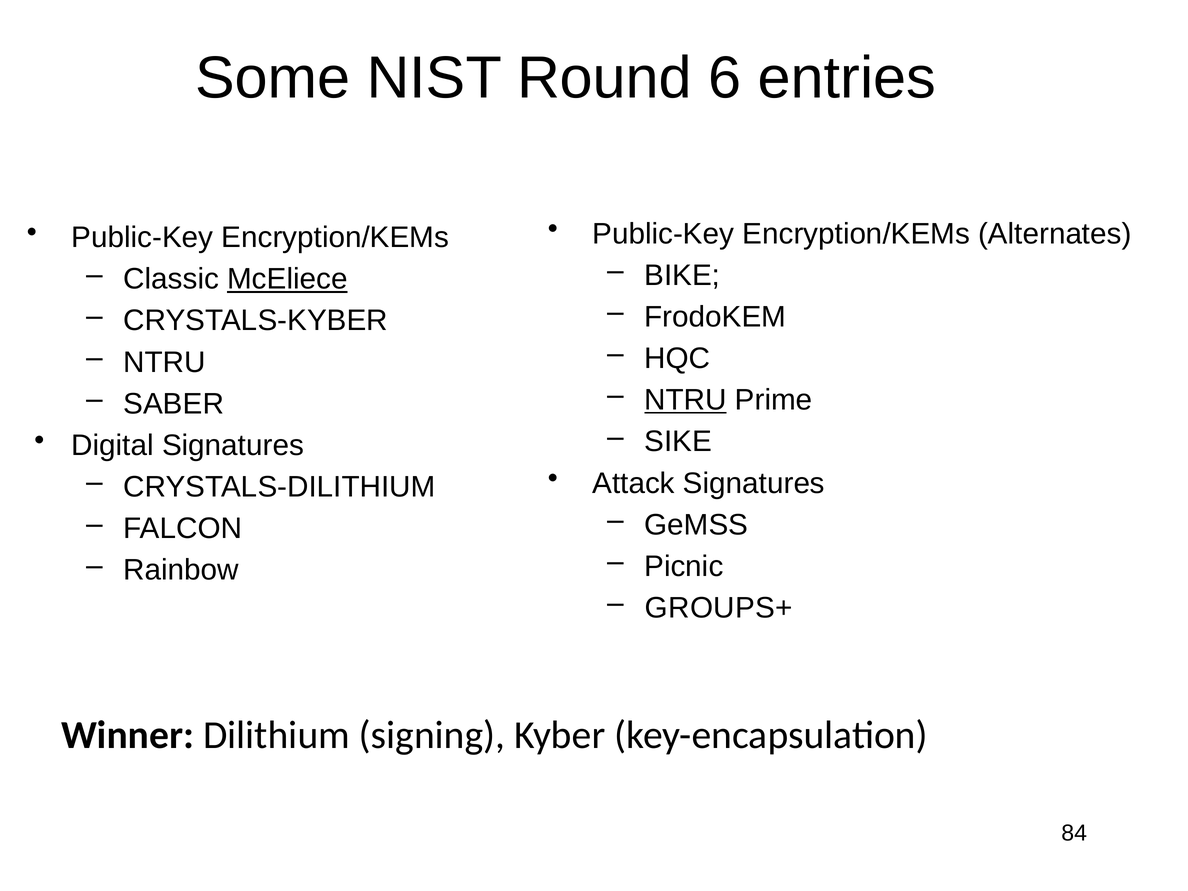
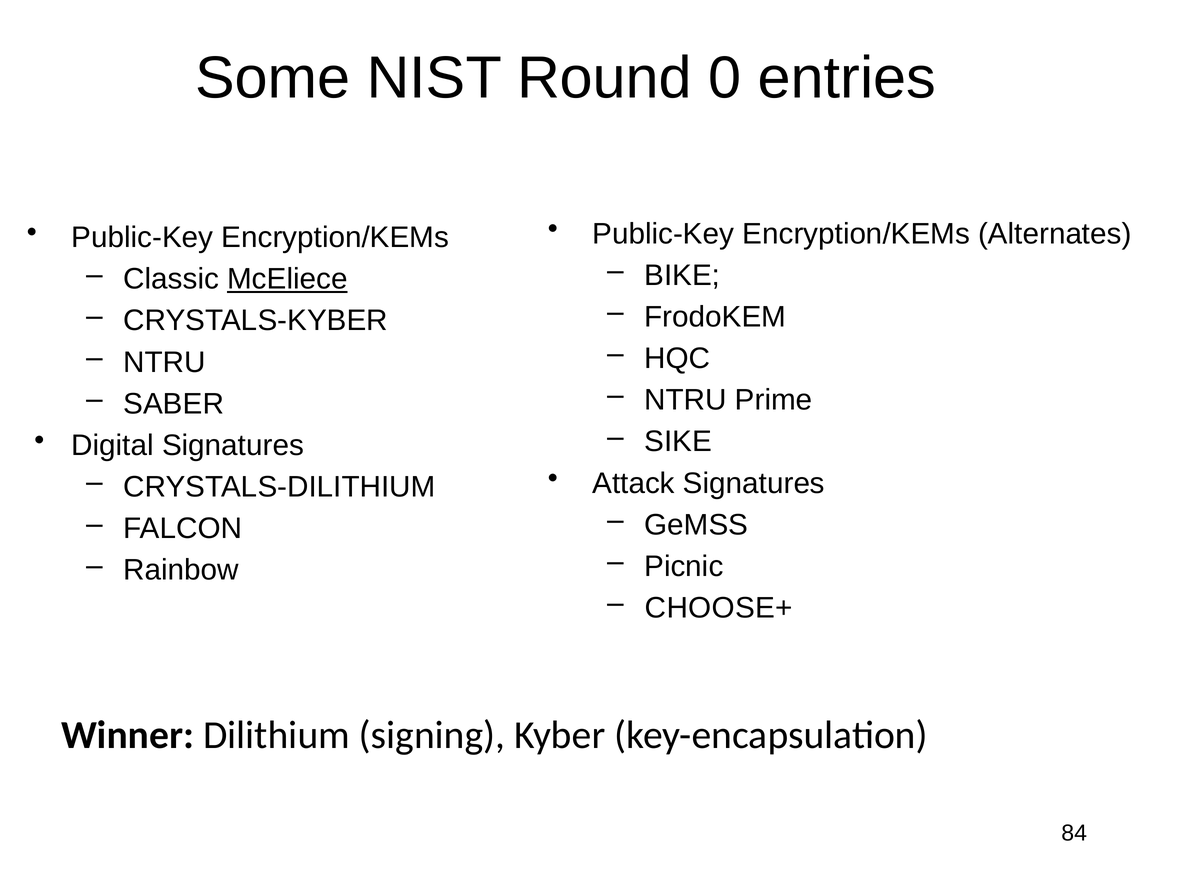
6: 6 -> 0 (725, 78)
NTRU underline: present -> none (686, 400)
GROUPS+: GROUPS+ -> CHOOSE+ (719, 608)
